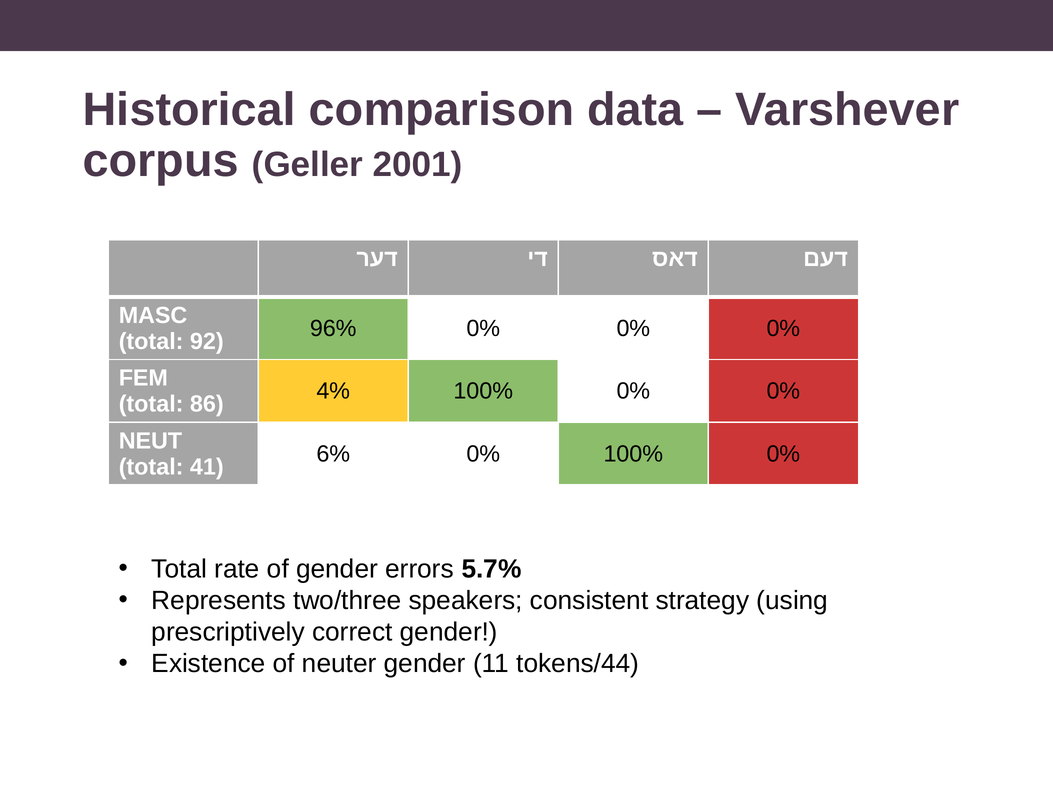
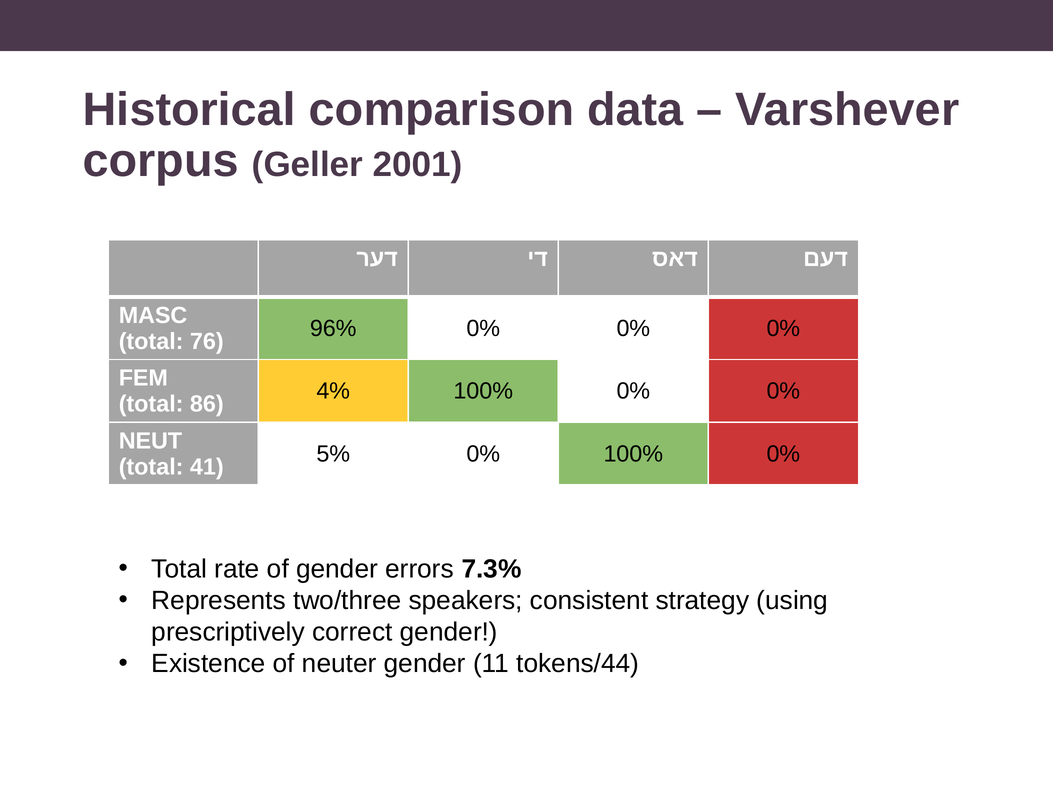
92: 92 -> 76 (207, 342)
6%: 6% -> 5% (333, 454)
5.7%: 5.7% -> 7.3% (492, 569)
